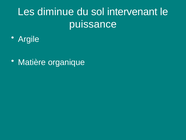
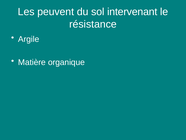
diminue: diminue -> peuvent (56, 12)
puissance: puissance -> résistance (93, 24)
